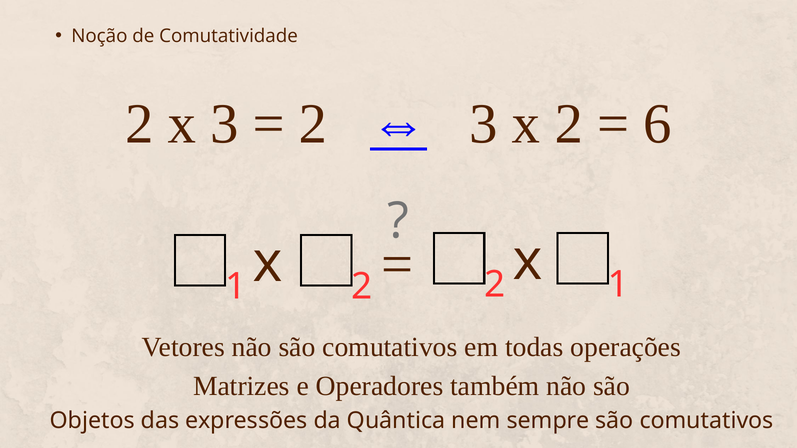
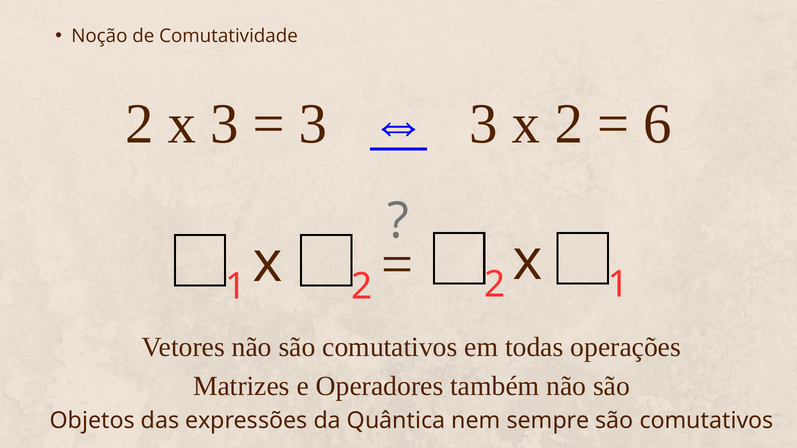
2: 2 -> 3 (313, 124)
